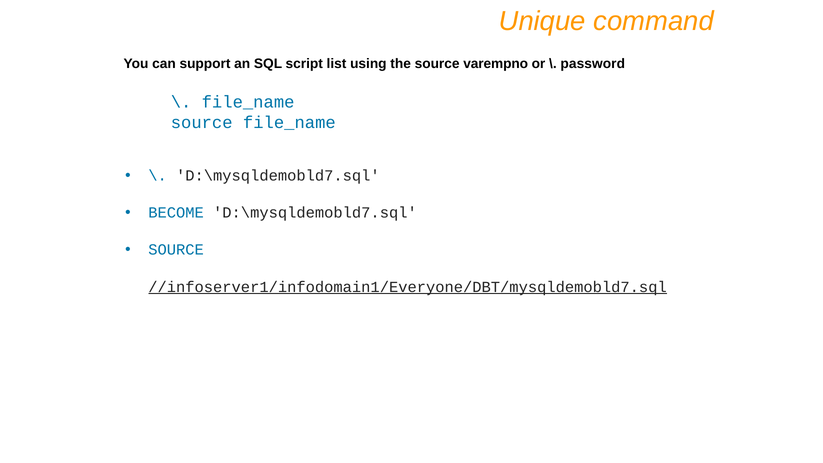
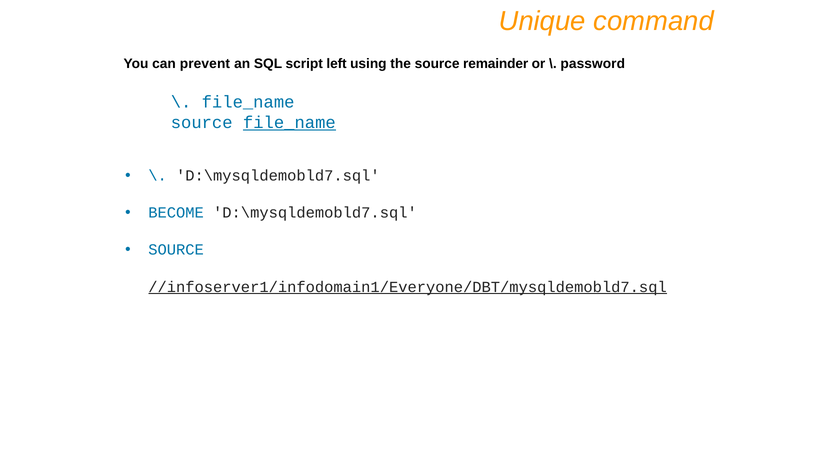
support: support -> prevent (205, 64)
list: list -> left (337, 64)
varempno: varempno -> remainder (496, 64)
file_name underline: none -> present (289, 123)
